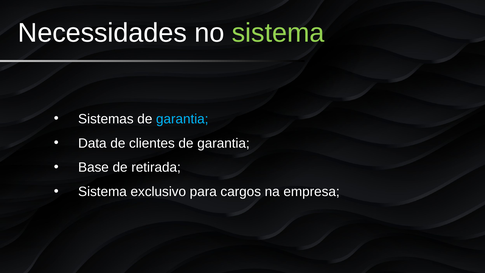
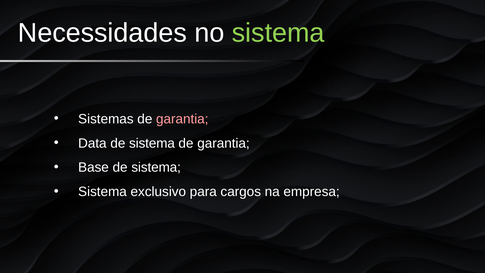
garantia colour: light blue -> pink (182, 119)
Data de clientes: clientes -> sistema (152, 143)
Base de retirada: retirada -> sistema (156, 167)
